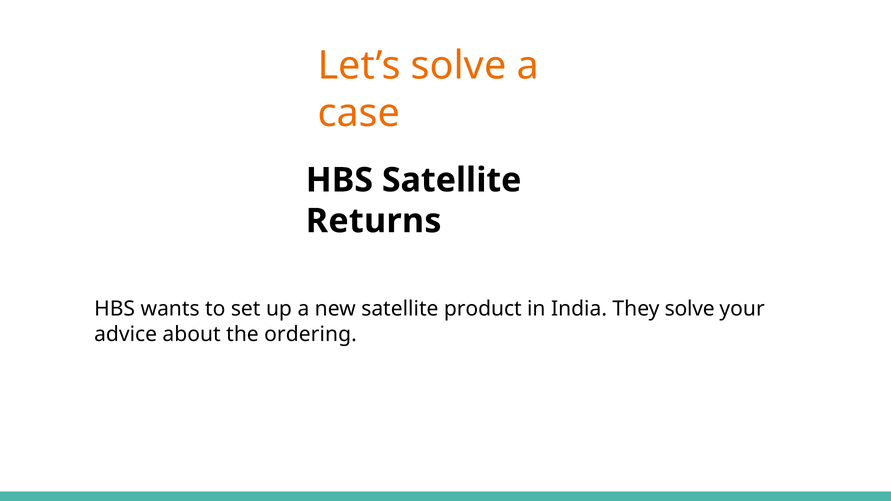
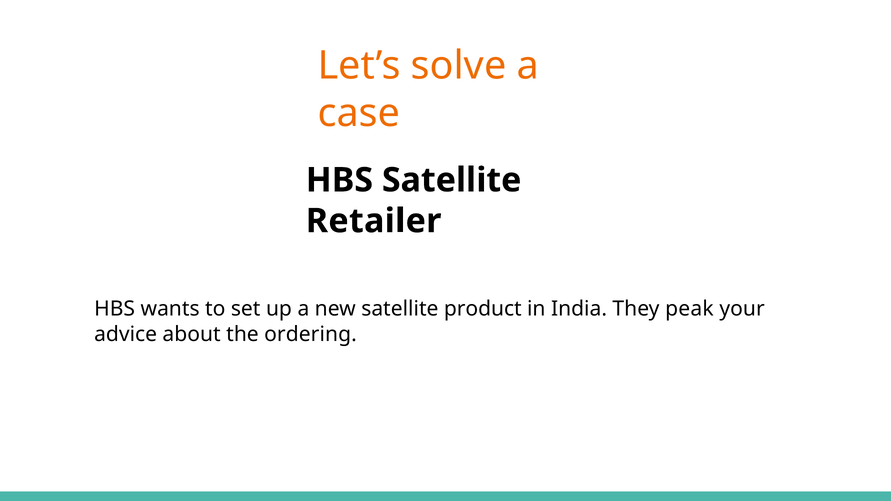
Returns: Returns -> Retailer (374, 221)
They solve: solve -> peak (689, 309)
